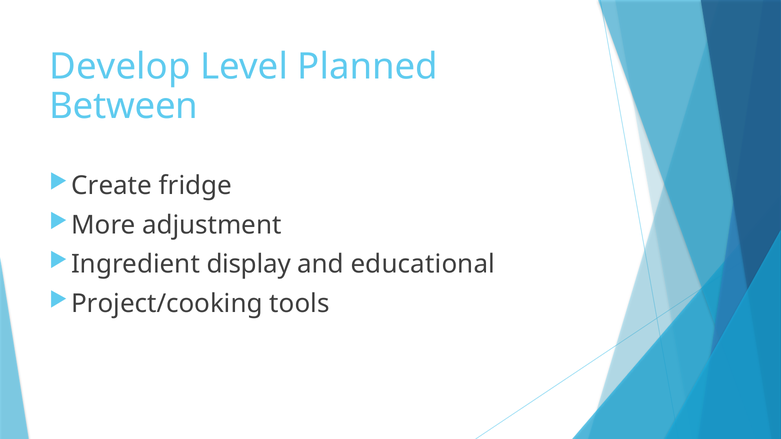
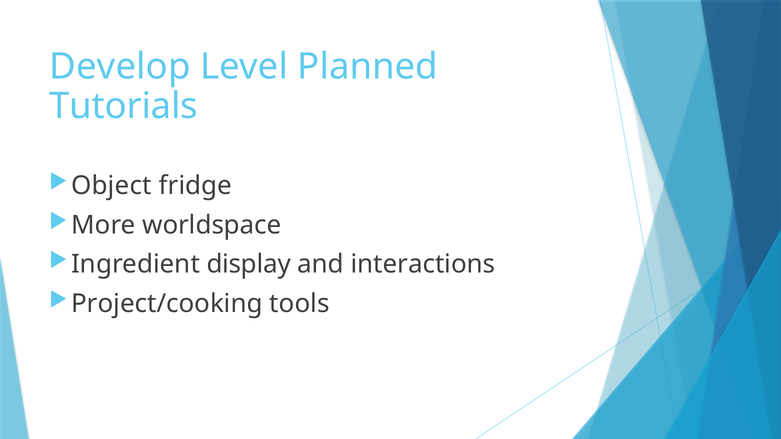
Between: Between -> Tutorials (124, 106)
Create: Create -> Object (112, 186)
adjustment: adjustment -> worldspace (212, 225)
educational: educational -> interactions (423, 265)
